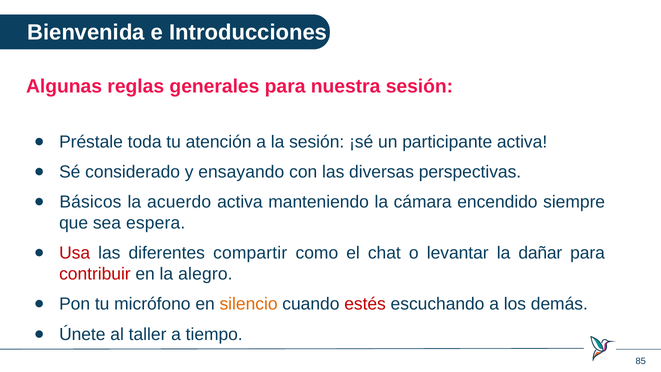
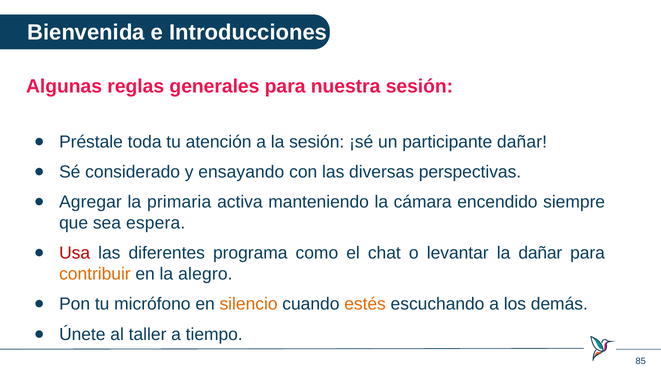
participante activa: activa -> dañar (522, 142)
Básicos: Básicos -> Agregar (90, 202)
acuerdo: acuerdo -> primaria (179, 202)
compartir: compartir -> programa (250, 253)
contribuir colour: red -> orange (95, 274)
estés colour: red -> orange (365, 304)
